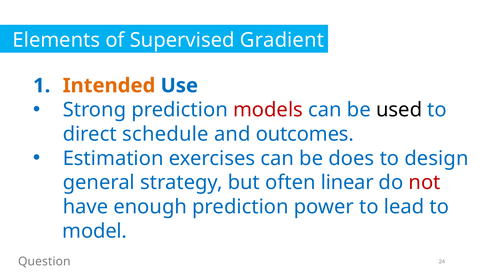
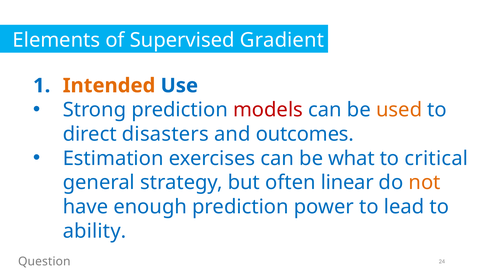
used colour: black -> orange (399, 110)
schedule: schedule -> disasters (165, 134)
does: does -> what (351, 159)
design: design -> critical (436, 159)
not colour: red -> orange (425, 183)
model: model -> ability (94, 231)
